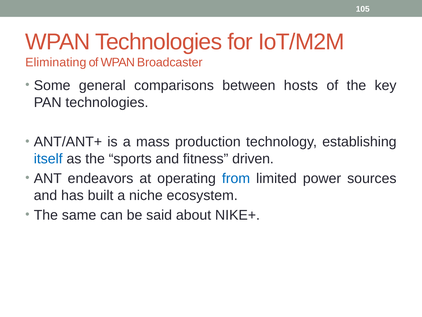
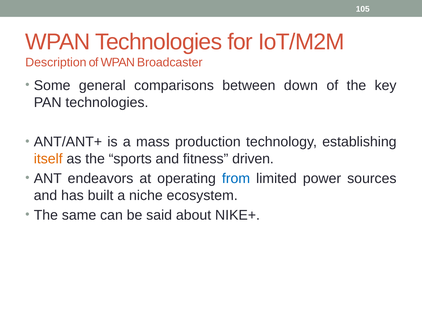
Eliminating: Eliminating -> Description (56, 62)
hosts: hosts -> down (301, 85)
itself colour: blue -> orange (48, 159)
